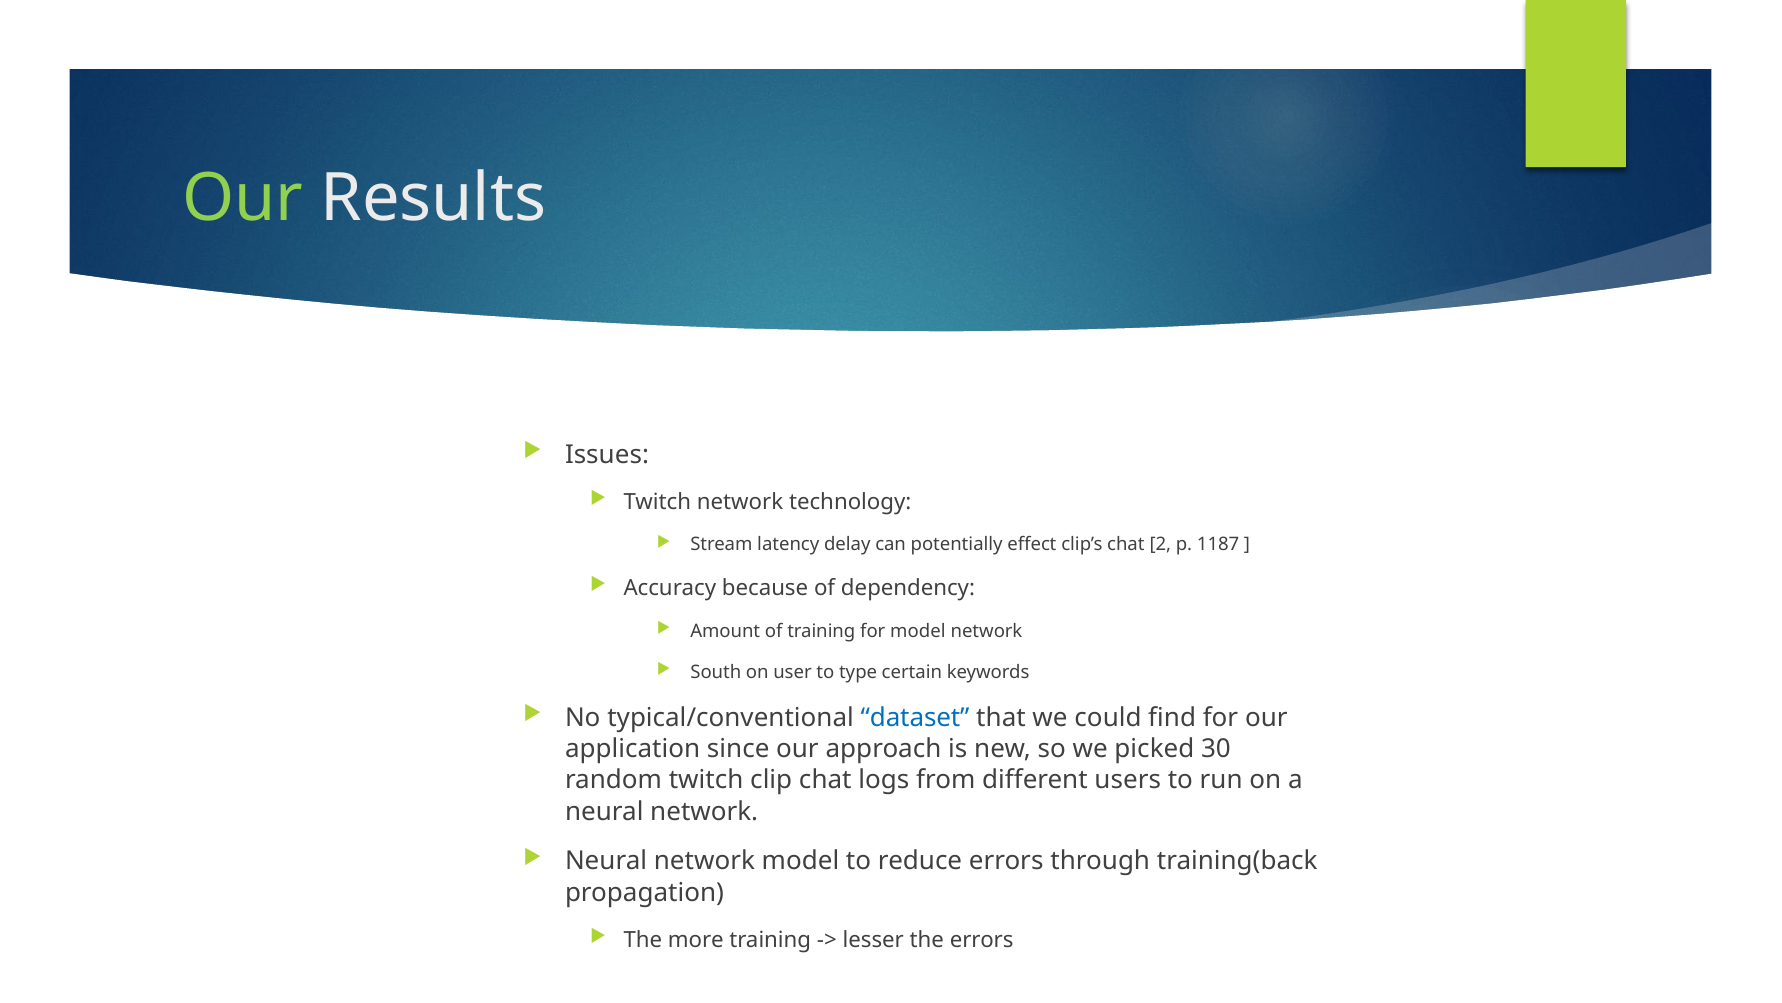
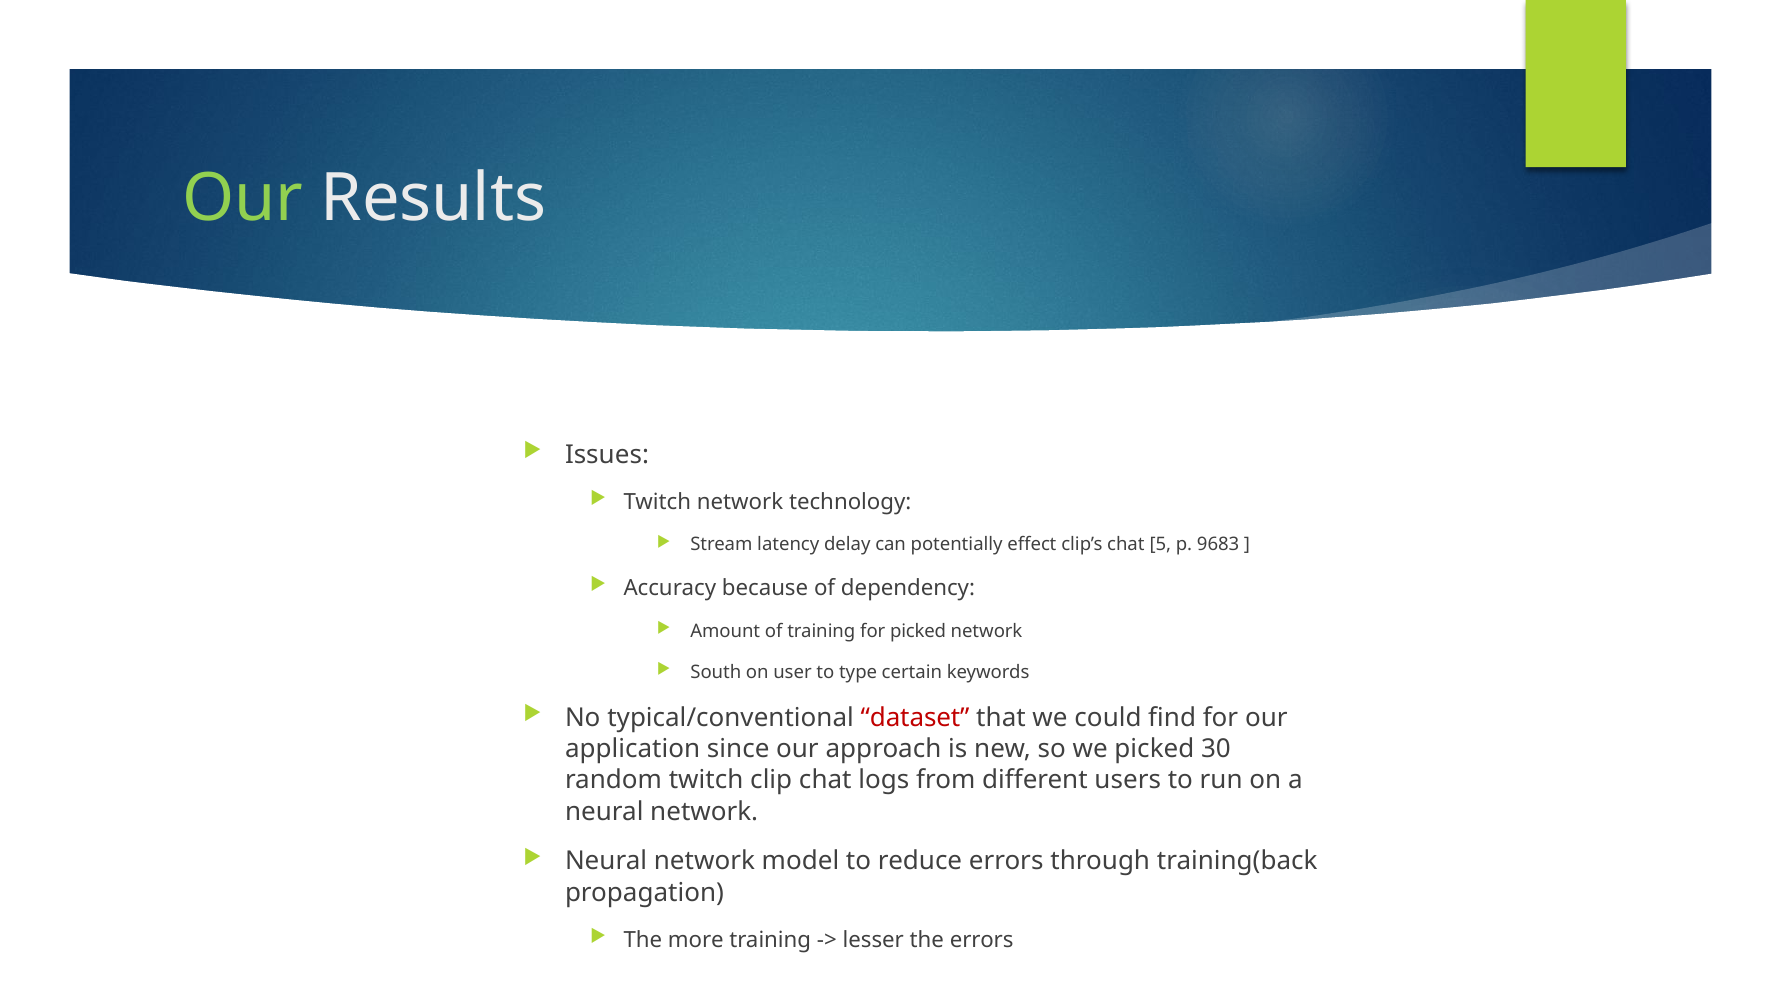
2: 2 -> 5 (1160, 545)
1187: 1187 -> 9683 (1218, 545)
for model: model -> picked (918, 631)
dataset colour: blue -> red (915, 717)
